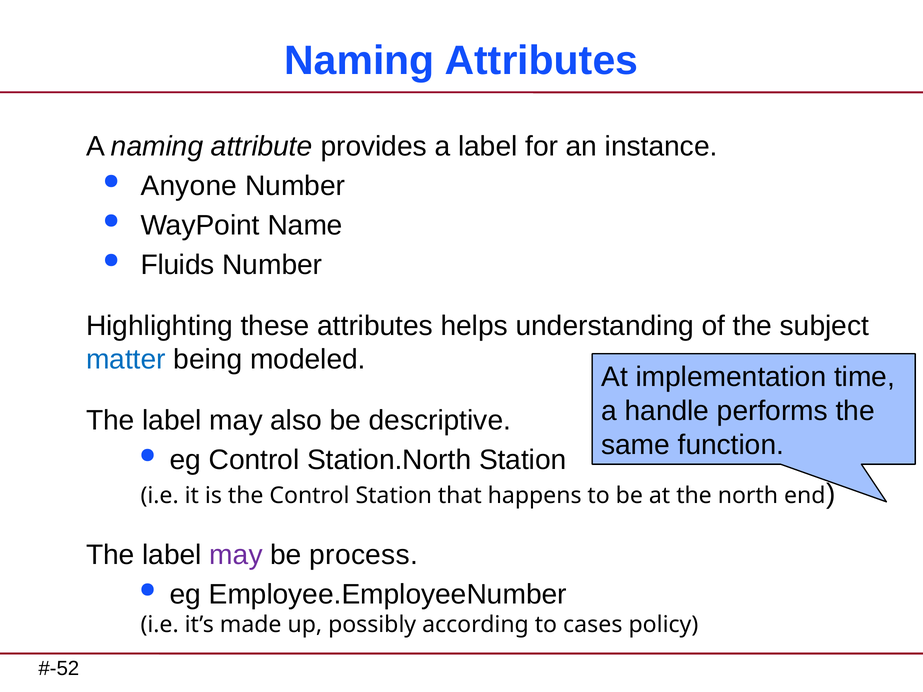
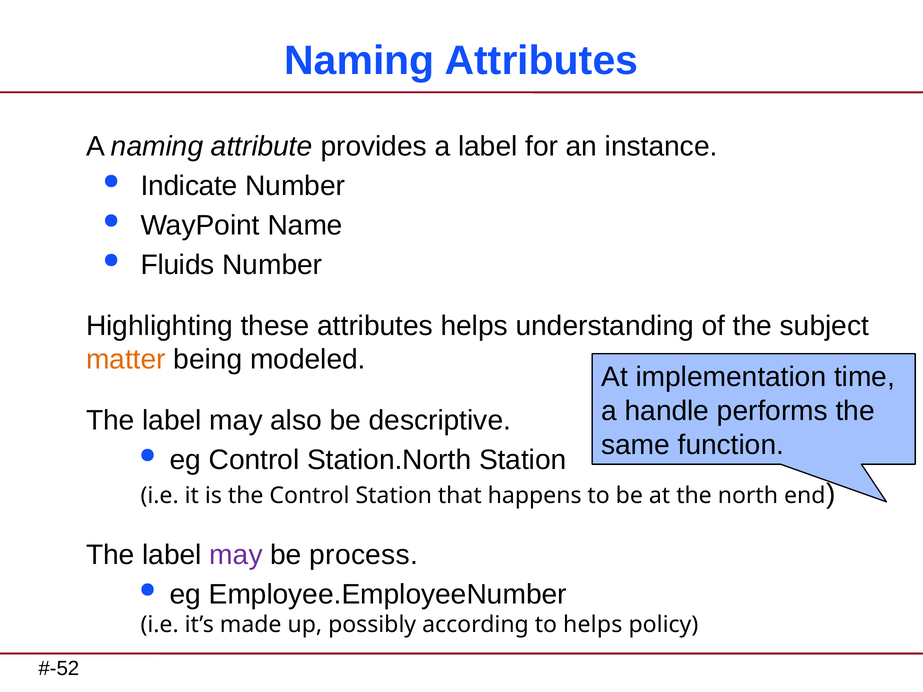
Anyone: Anyone -> Indicate (189, 186)
matter colour: blue -> orange (126, 360)
to cases: cases -> helps (593, 625)
